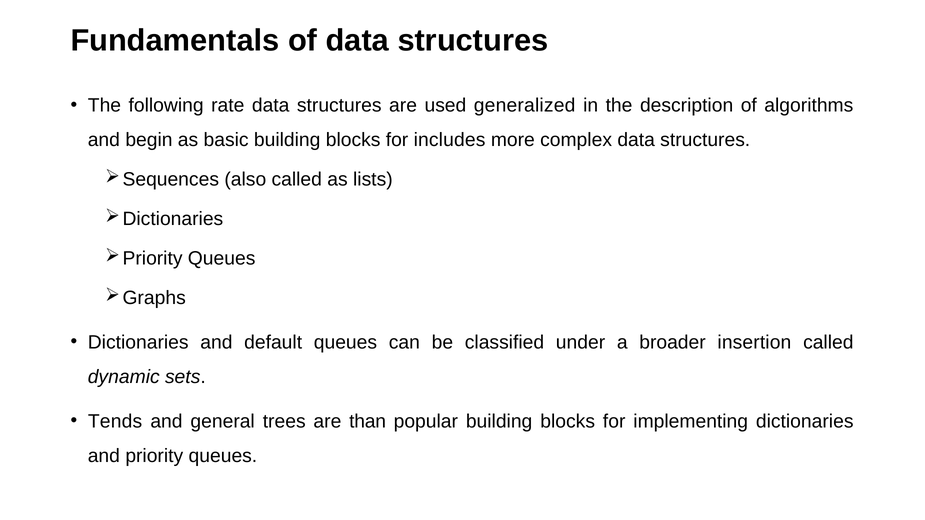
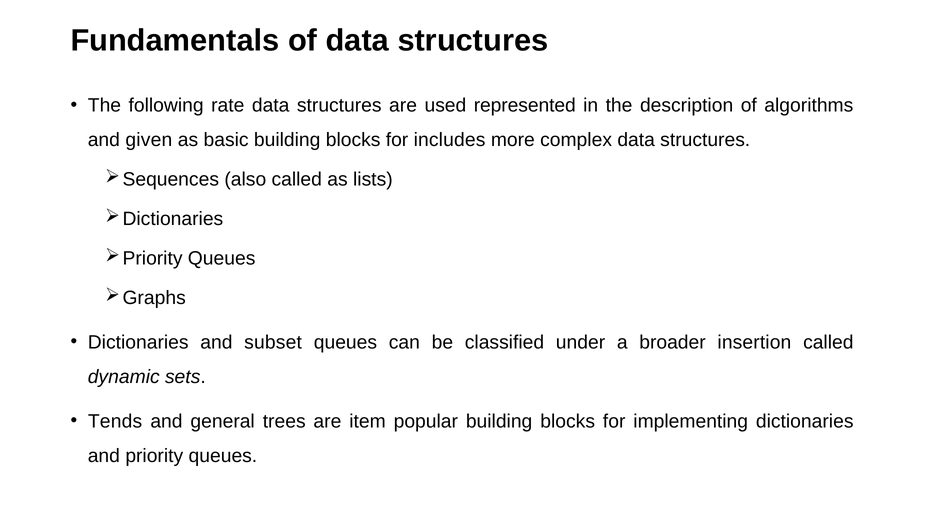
generalized: generalized -> represented (525, 105)
begin: begin -> given (149, 140)
default: default -> subset (273, 342)
than: than -> item (367, 421)
